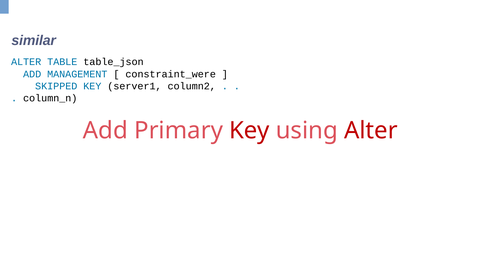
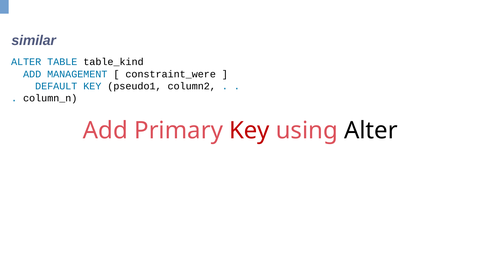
table_json: table_json -> table_kind (114, 62)
SKIPPED: SKIPPED -> DEFAULT (56, 86)
server1: server1 -> pseudo1 (134, 86)
Alter colour: red -> black (371, 130)
